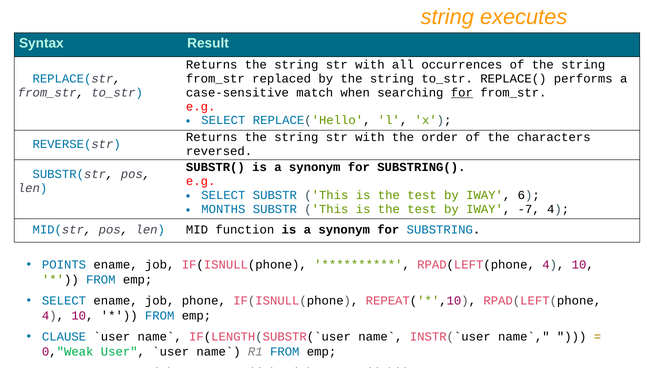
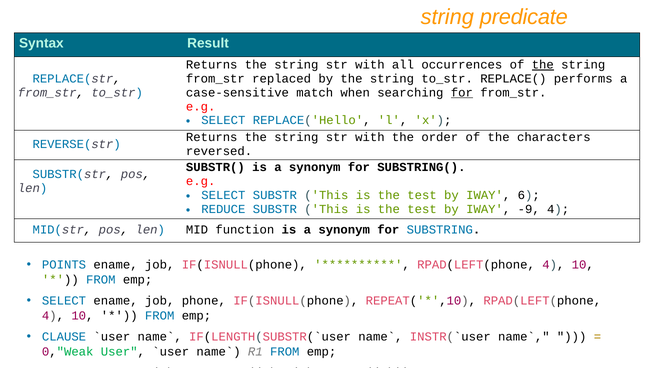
executes: executes -> predicate (524, 17)
the underline: none -> present (543, 65)
MONTHS: MONTHS -> REDUCE (223, 209)
-7: -7 -> -9 (529, 209)
